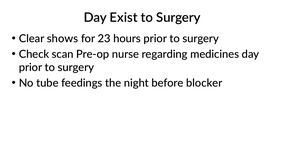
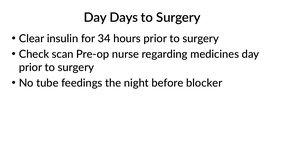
Exist: Exist -> Days (124, 18)
shows: shows -> insulin (63, 39)
23: 23 -> 34 (104, 39)
